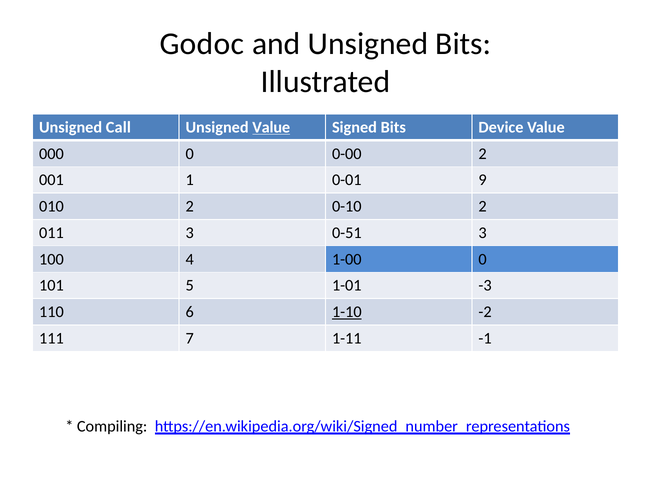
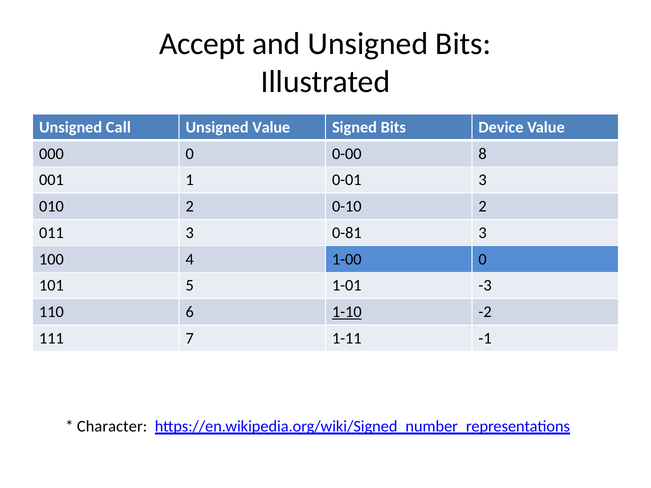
Godoc: Godoc -> Accept (202, 44)
Value underline: present -> none (271, 127)
0-00 2: 2 -> 8 (483, 154)
0-01 9: 9 -> 3 (483, 180)
0-51: 0-51 -> 0-81 (347, 233)
Compiling: Compiling -> Character (112, 427)
